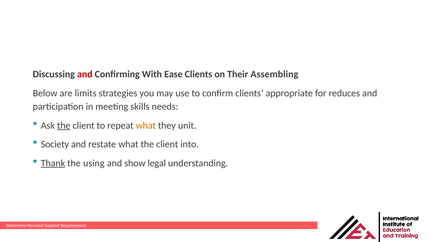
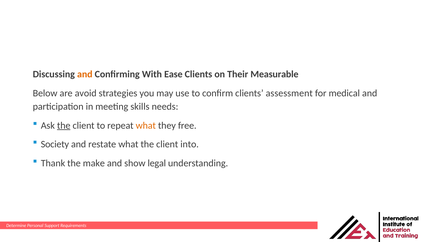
and colour: red -> orange (85, 74)
Assembling: Assembling -> Measurable (274, 74)
limits: limits -> avoid (86, 93)
appropriate: appropriate -> assessment (289, 93)
reduces: reduces -> medical (344, 93)
unit: unit -> free (187, 125)
Thank underline: present -> none (53, 163)
using: using -> make (94, 163)
